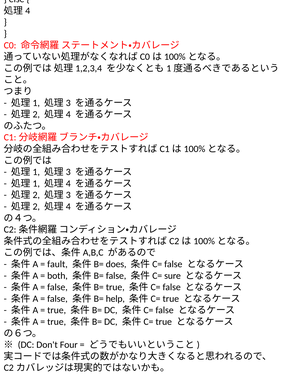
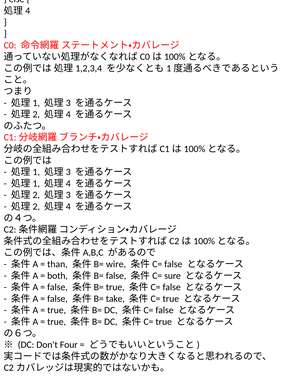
fault: fault -> than (57, 264)
does: does -> wire (116, 264)
help: help -> take (115, 299)
